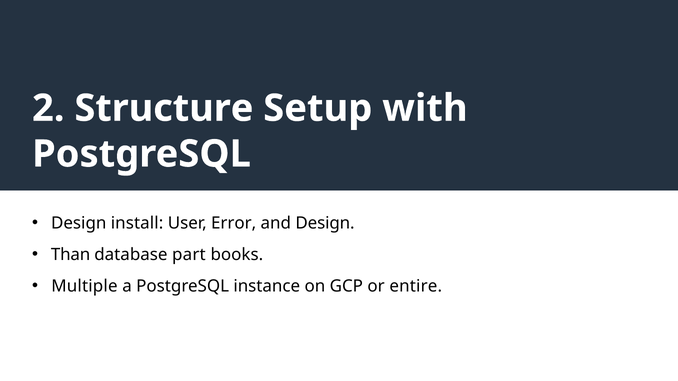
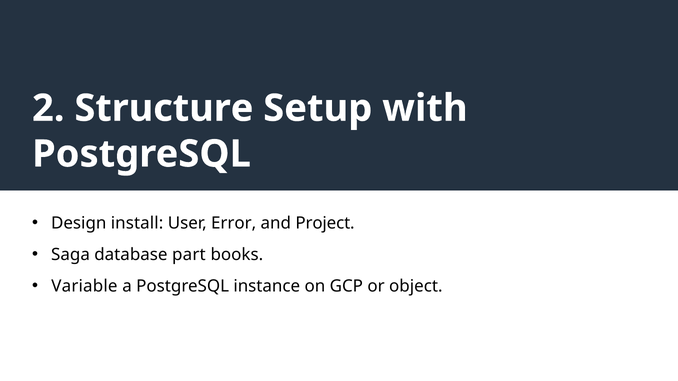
and Design: Design -> Project (325, 223)
Than: Than -> Saga (71, 255)
Multiple: Multiple -> Variable (84, 286)
entire: entire -> object (416, 286)
